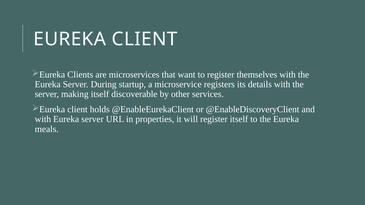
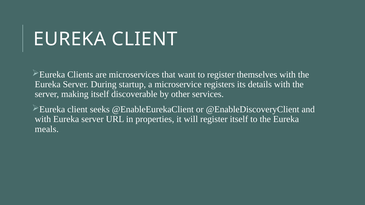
holds: holds -> seeks (100, 110)
